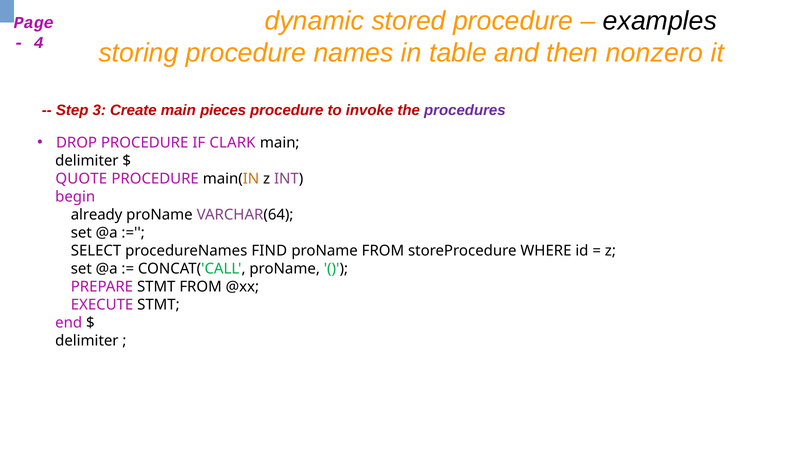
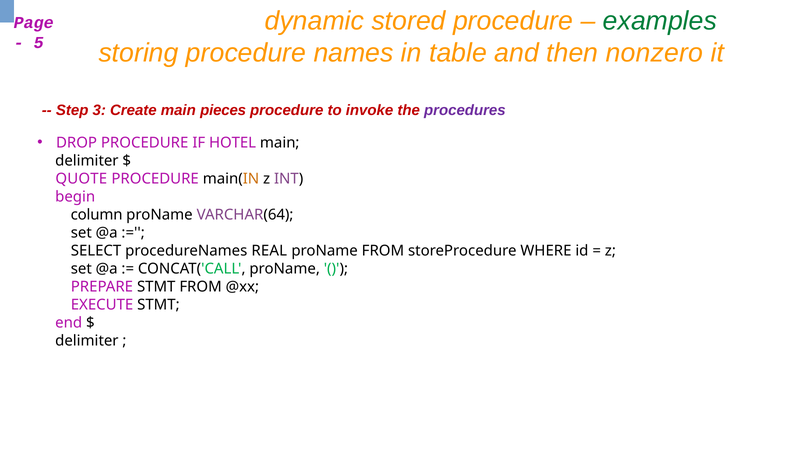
examples colour: black -> green (660, 21)
4: 4 -> 5 (39, 43)
CLARK: CLARK -> HOTEL (233, 143)
already: already -> column (97, 215)
FIND: FIND -> REAL (269, 251)
